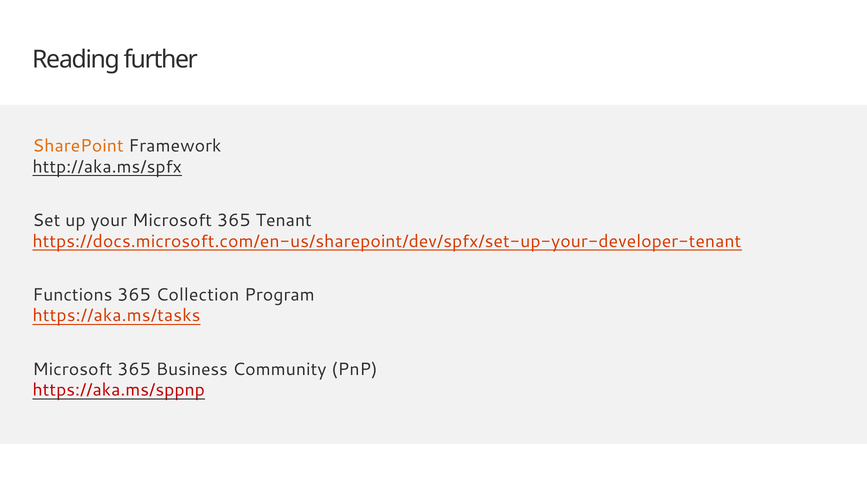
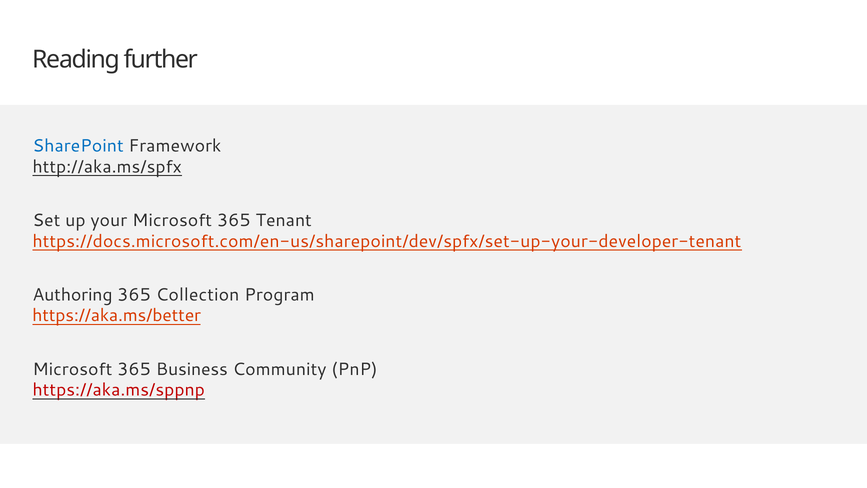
SharePoint colour: orange -> blue (78, 146)
Functions: Functions -> Authoring (72, 294)
https://aka.ms/tasks: https://aka.ms/tasks -> https://aka.ms/better (117, 315)
